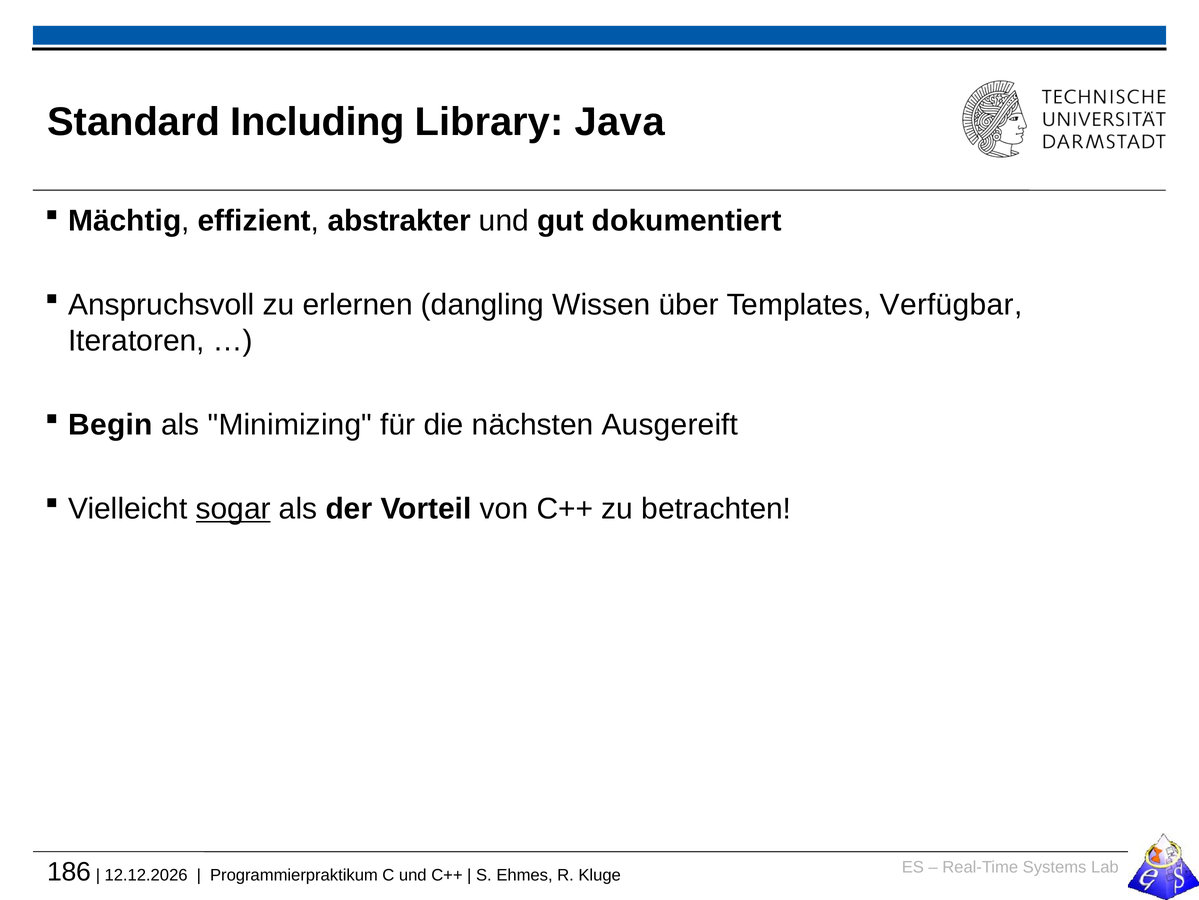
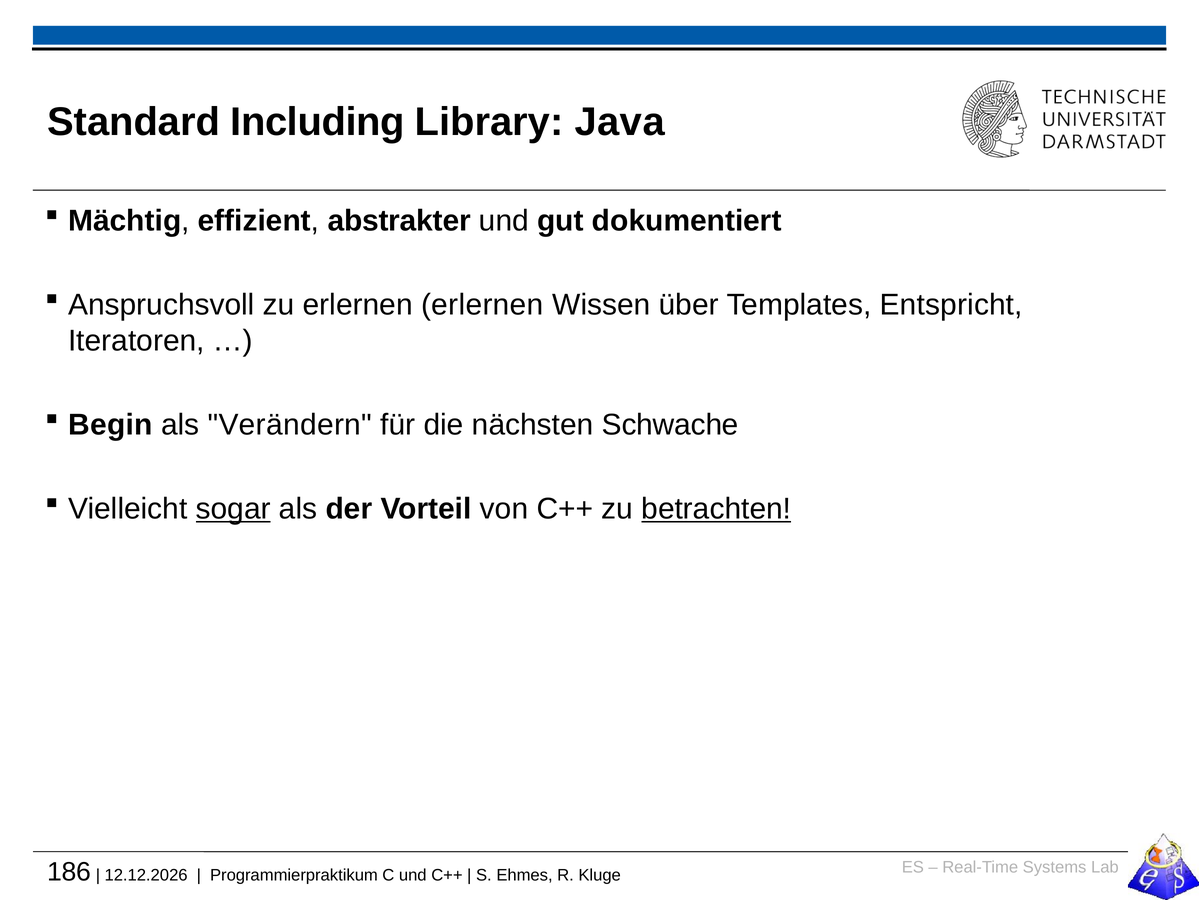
erlernen dangling: dangling -> erlernen (482, 305)
Verfügbar: Verfügbar -> Entspricht (951, 305)
Minimizing: Minimizing -> Verändern (290, 425)
Ausgereift: Ausgereift -> Schwache (670, 425)
betrachten underline: none -> present (716, 508)
